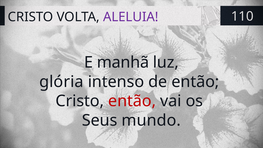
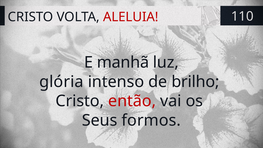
ALELUIA colour: purple -> red (131, 17)
de então: então -> brilho (195, 82)
mundo: mundo -> formos (151, 120)
